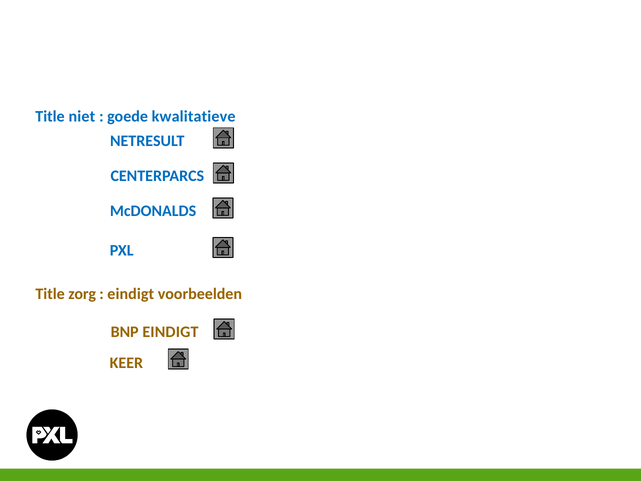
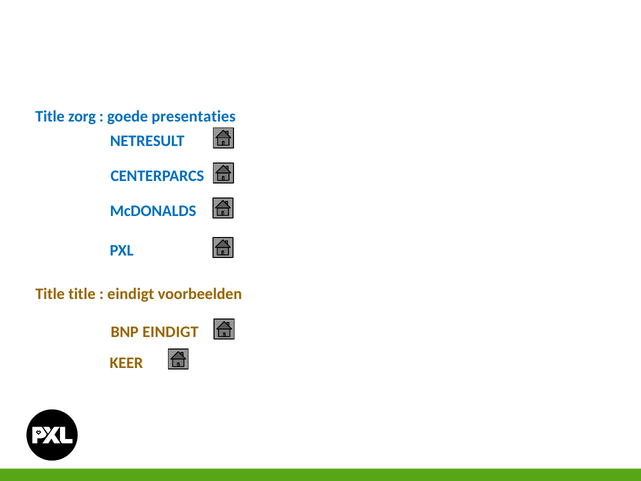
niet: niet -> zorg (82, 117)
kwalitatieve: kwalitatieve -> presentaties (194, 117)
Title zorg: zorg -> title (82, 294)
